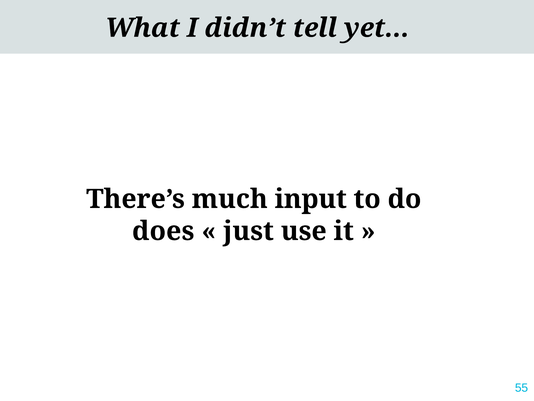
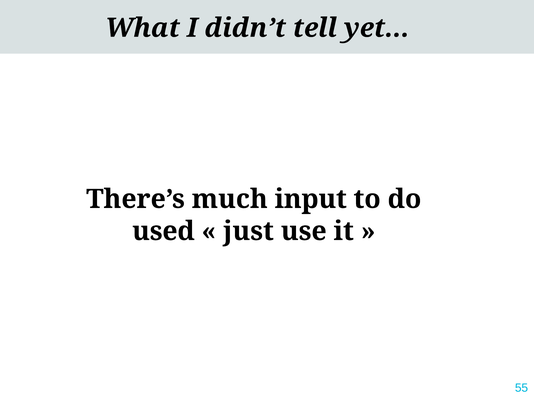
does: does -> used (163, 231)
